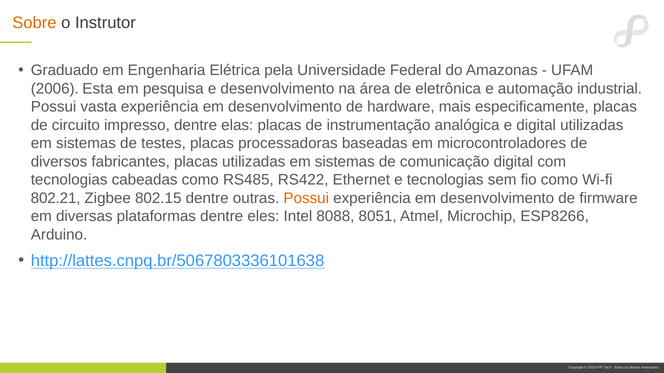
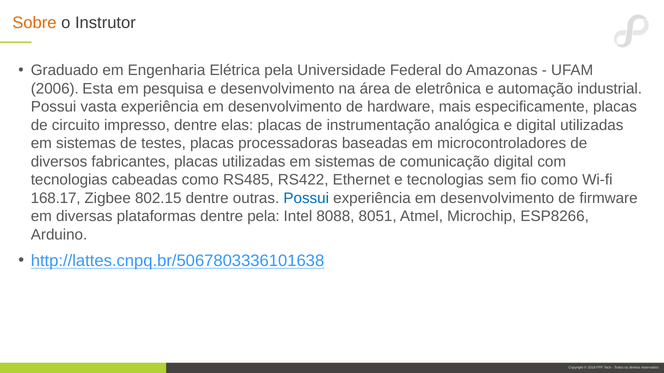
802.21: 802.21 -> 168.17 (56, 198)
Possui colour: orange -> blue (306, 198)
dentre eles: eles -> pela (263, 217)
